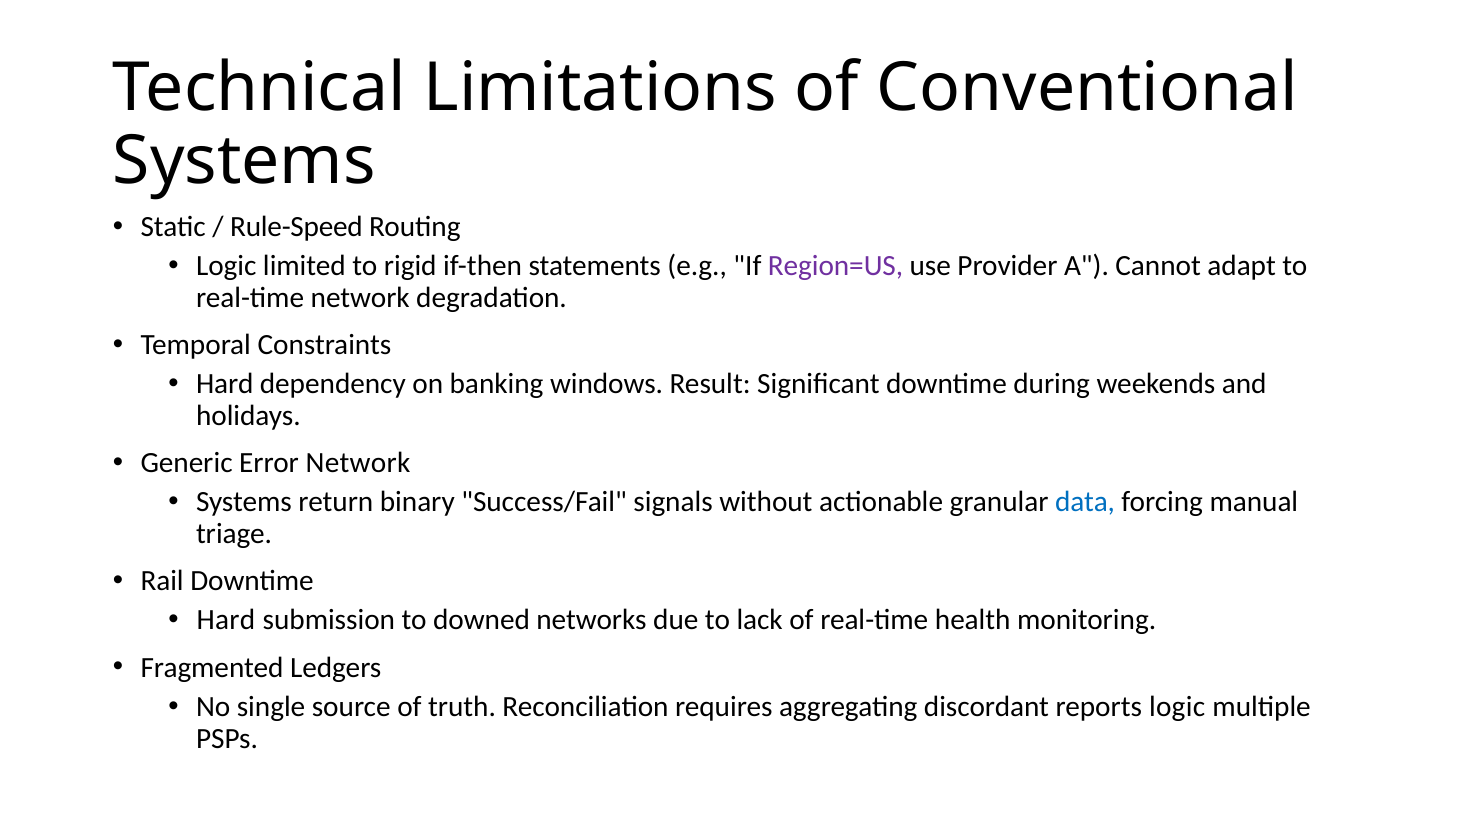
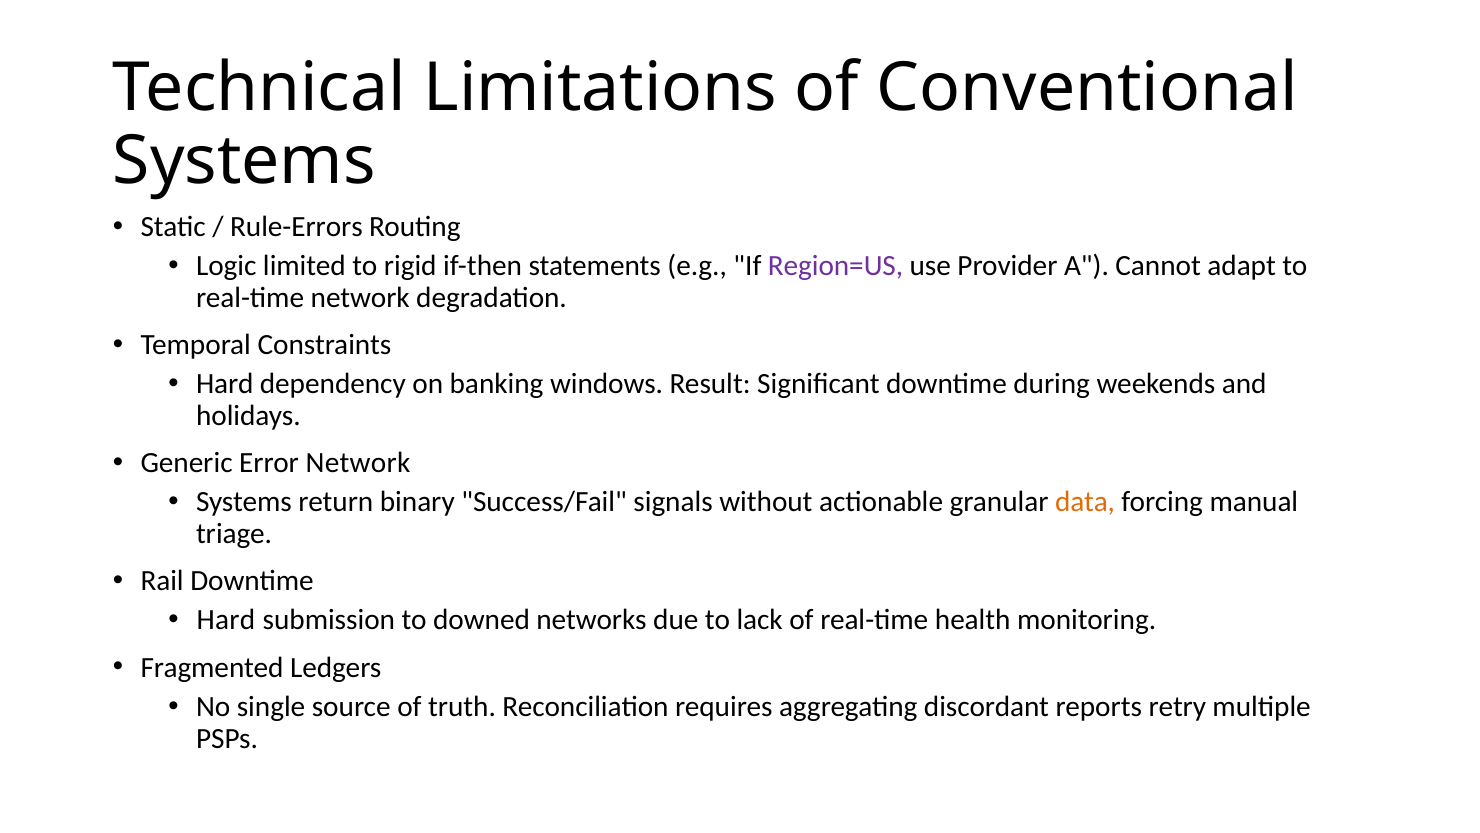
Rule-Speed: Rule-Speed -> Rule-Errors (296, 226)
data colour: blue -> orange (1085, 502)
reports logic: logic -> retry (1177, 706)
